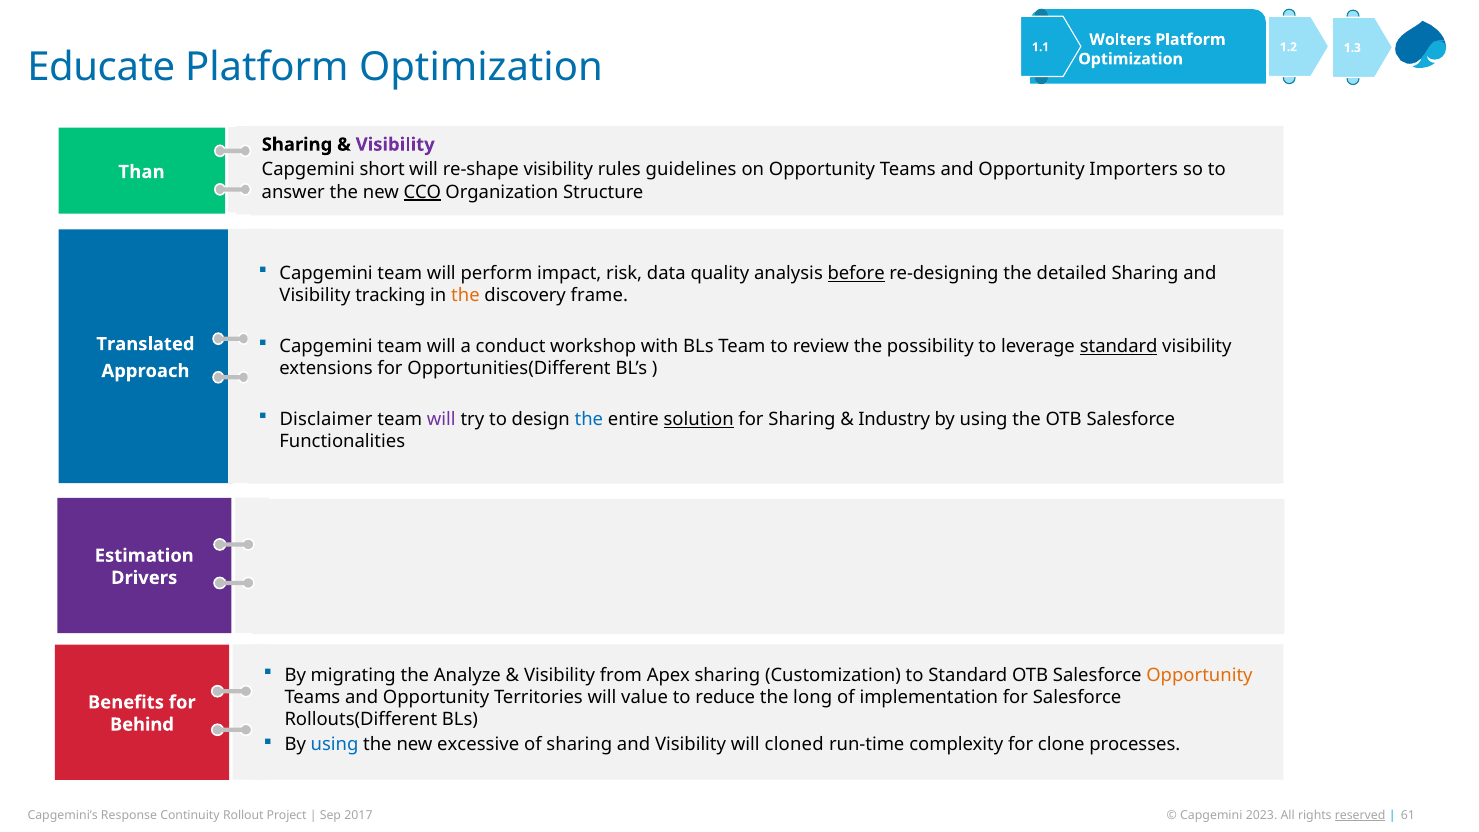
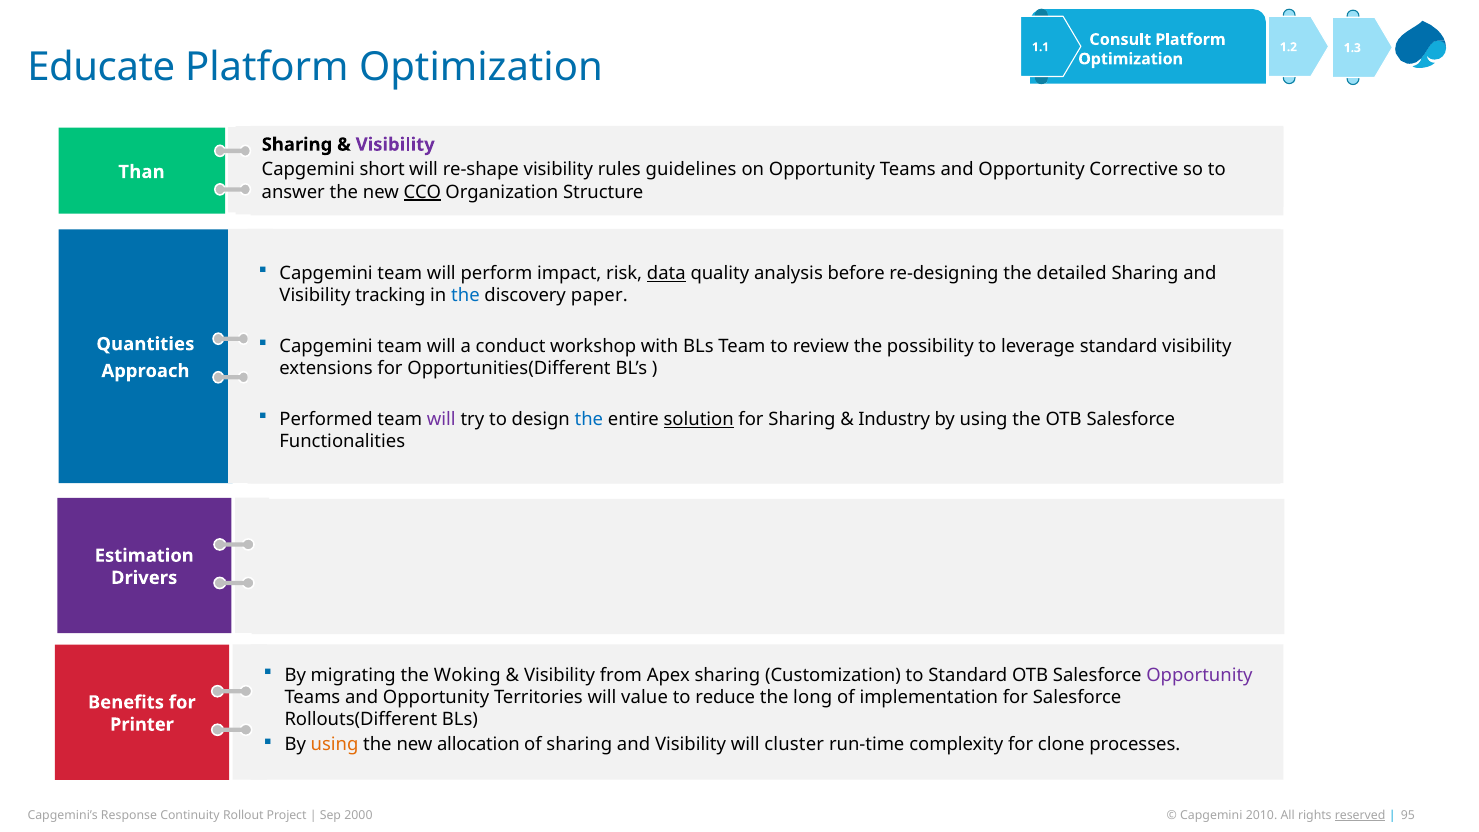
Wolters: Wolters -> Consult (1120, 40)
Importers: Importers -> Corrective (1134, 170)
data underline: none -> present (666, 274)
before underline: present -> none (856, 274)
the colour: orange -> blue (465, 296)
frame: frame -> paper (599, 296)
standard underline: present -> none (1119, 346)
Translated: Translated -> Quantities (145, 344)
Disclaimer: Disclaimer -> Performed (326, 419)
Analyze: Analyze -> Woking (467, 675)
Opportunity colour: orange -> purple (1199, 675)
Behind: Behind -> Printer (142, 725)
using colour: blue -> orange (335, 745)
excessive: excessive -> allocation (478, 745)
cloned: cloned -> cluster (794, 745)
2017: 2017 -> 2000 (358, 815)
2023: 2023 -> 2010 (1262, 815)
61: 61 -> 95 (1408, 815)
